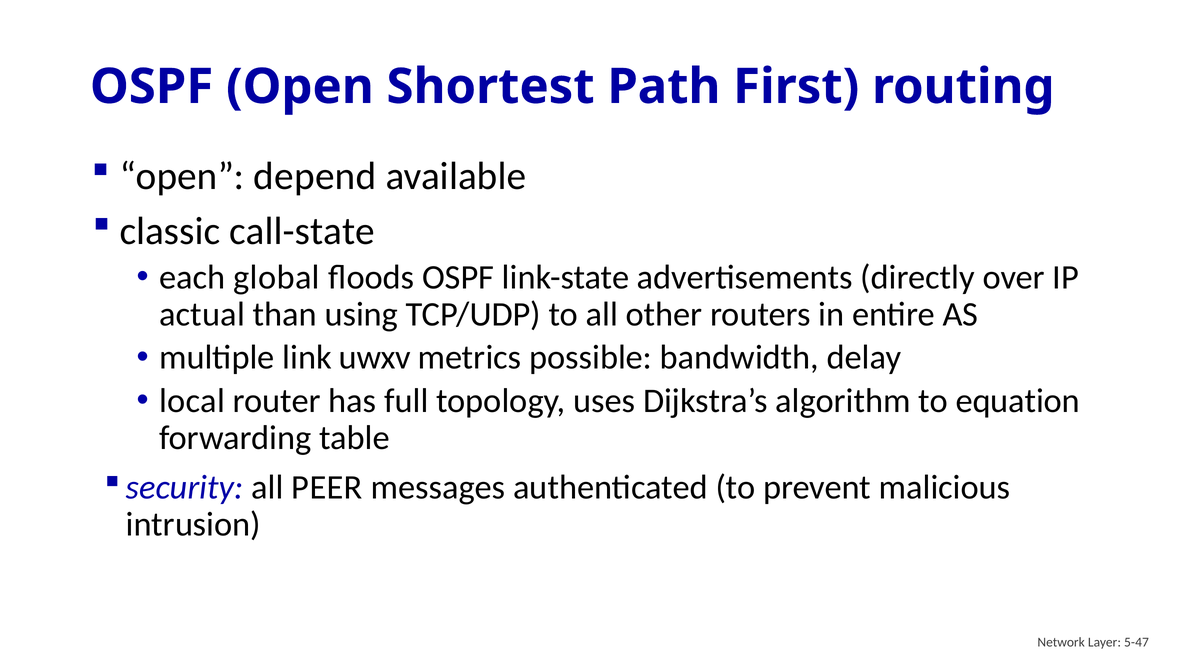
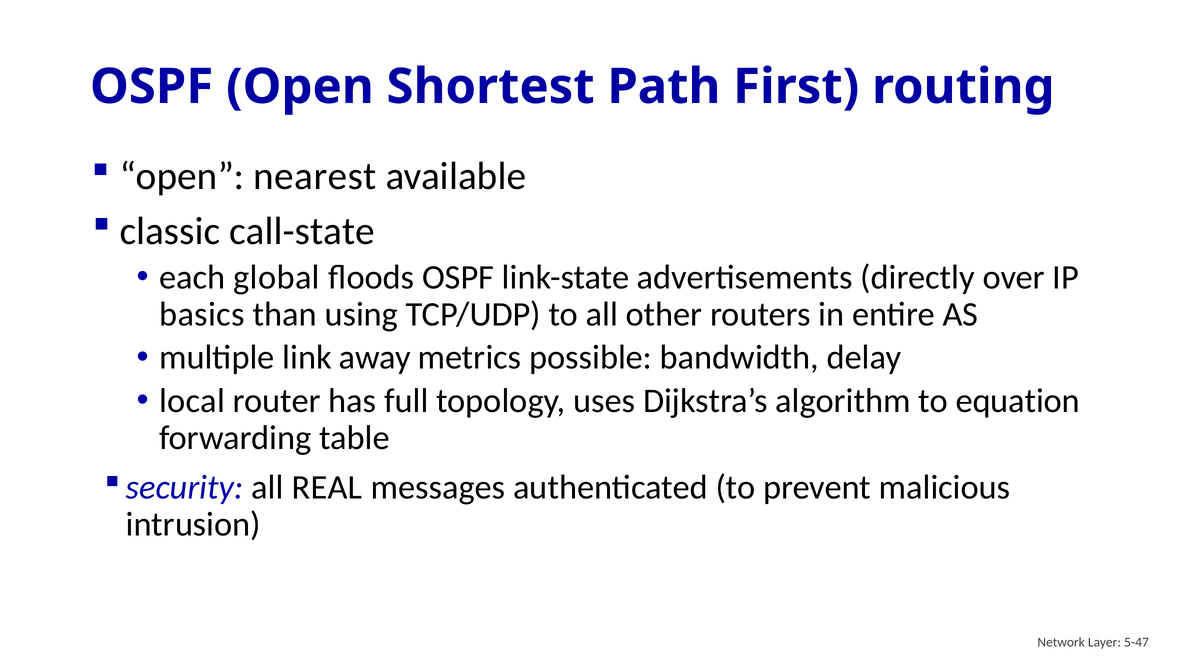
depend: depend -> nearest (315, 176)
actual: actual -> basics (202, 314)
uwxv: uwxv -> away (375, 357)
PEER: PEER -> REAL (327, 487)
